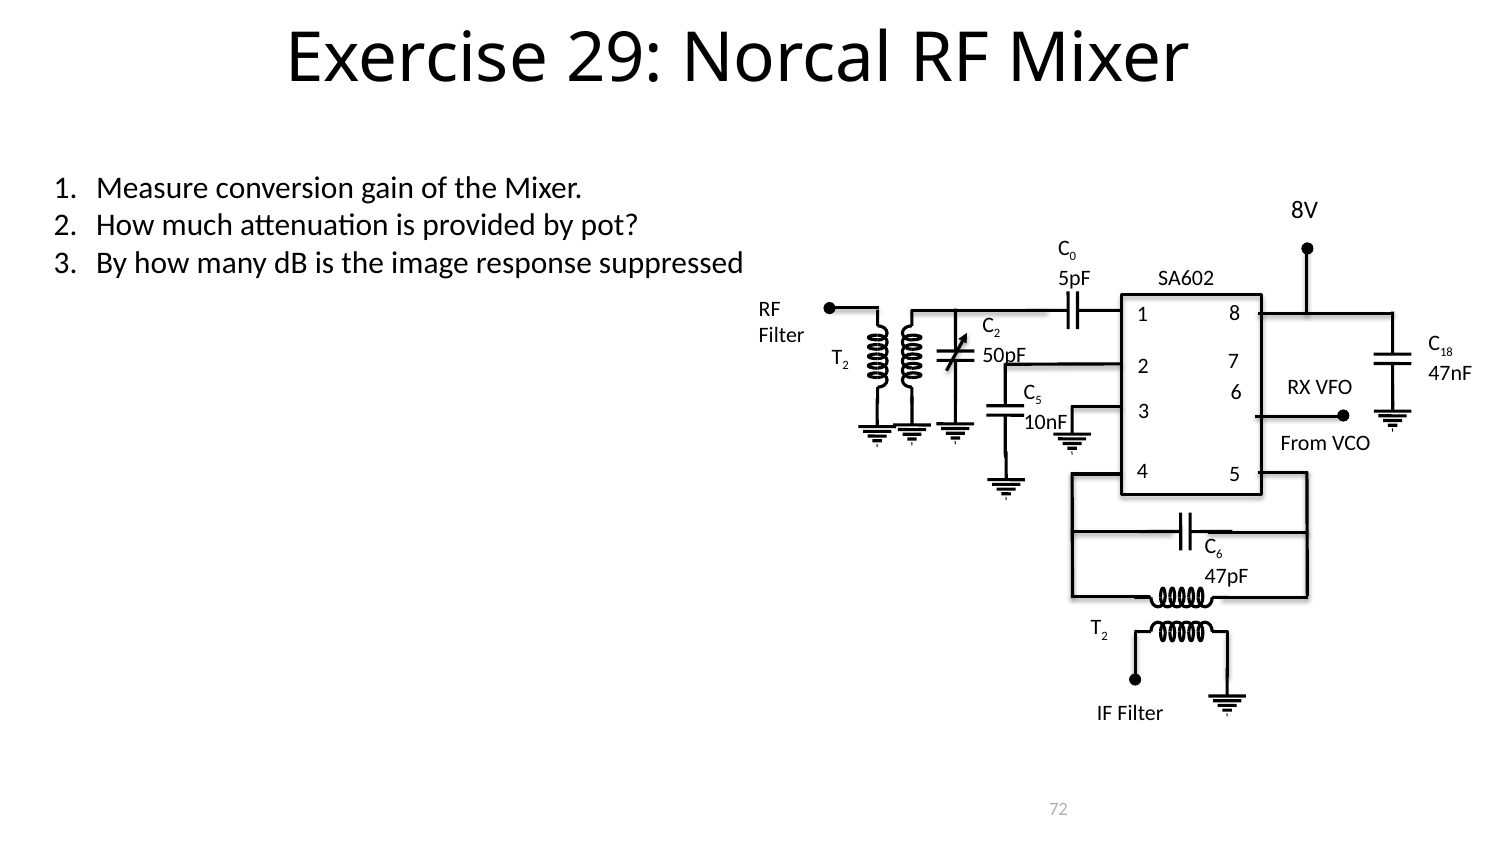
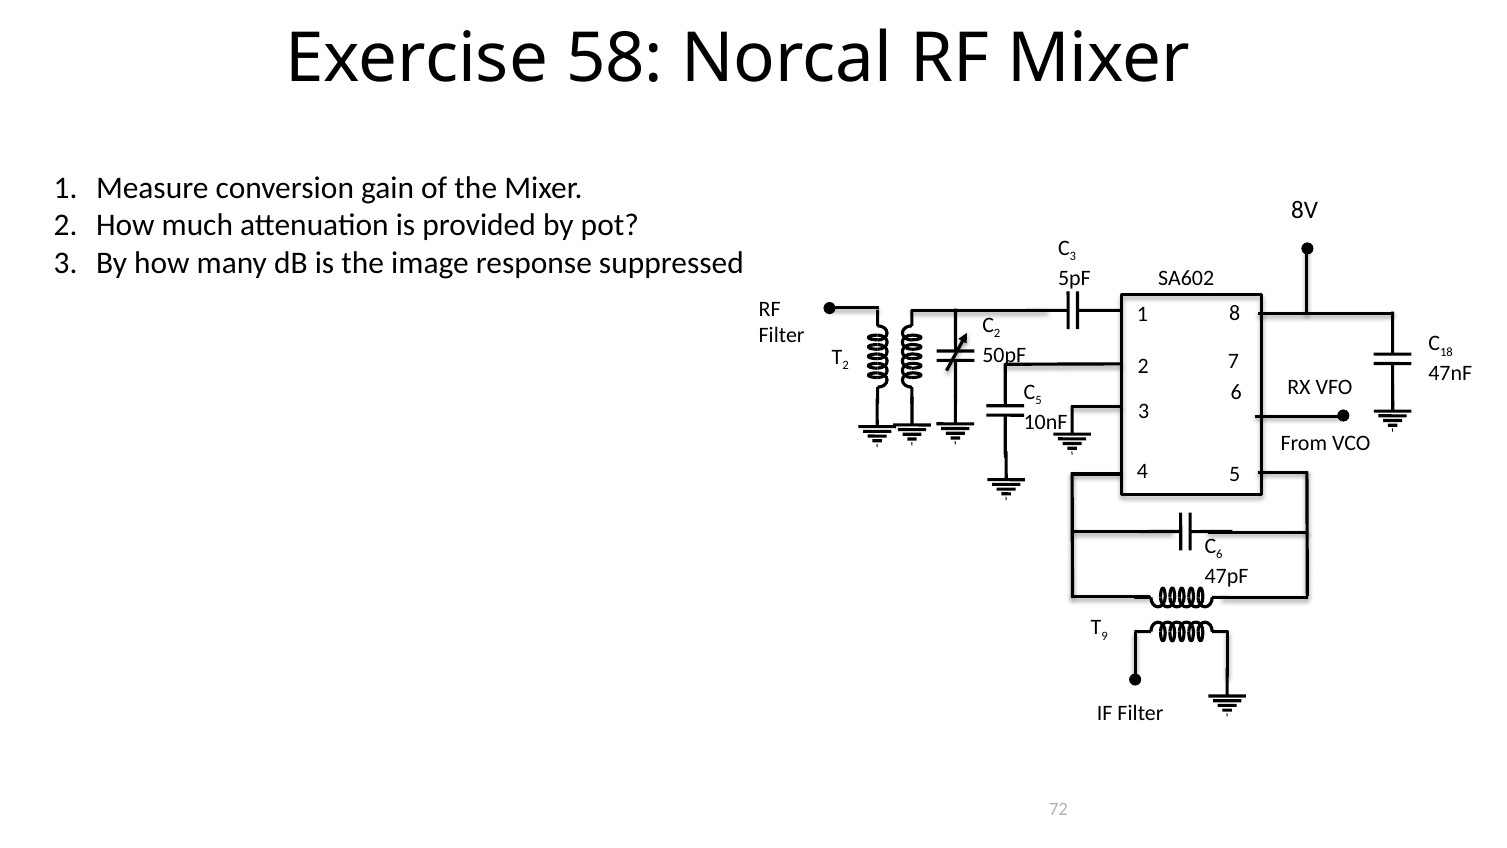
29: 29 -> 58 (615, 59)
0: 0 -> 3 (1073, 257)
2: 2 -> 9 (1105, 636)
